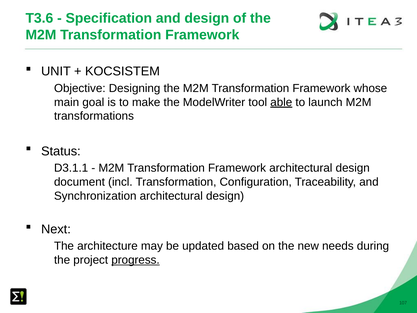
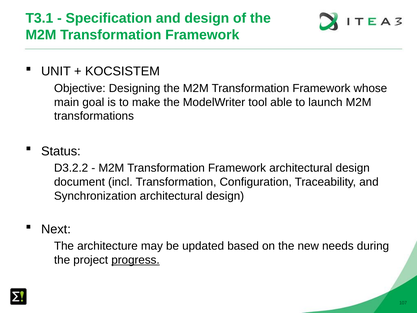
T3.6: T3.6 -> T3.1 (39, 18)
able underline: present -> none (281, 102)
D3.1.1: D3.1.1 -> D3.2.2 (71, 168)
